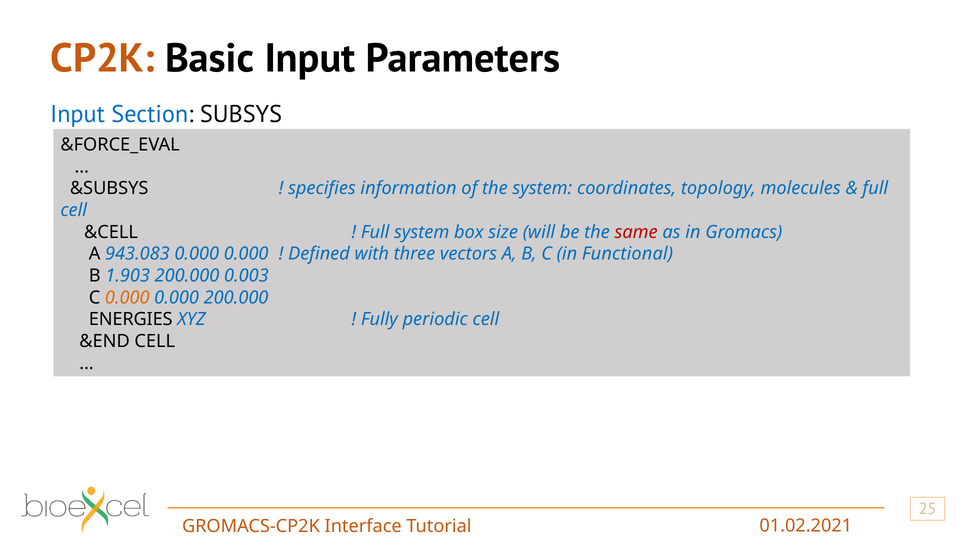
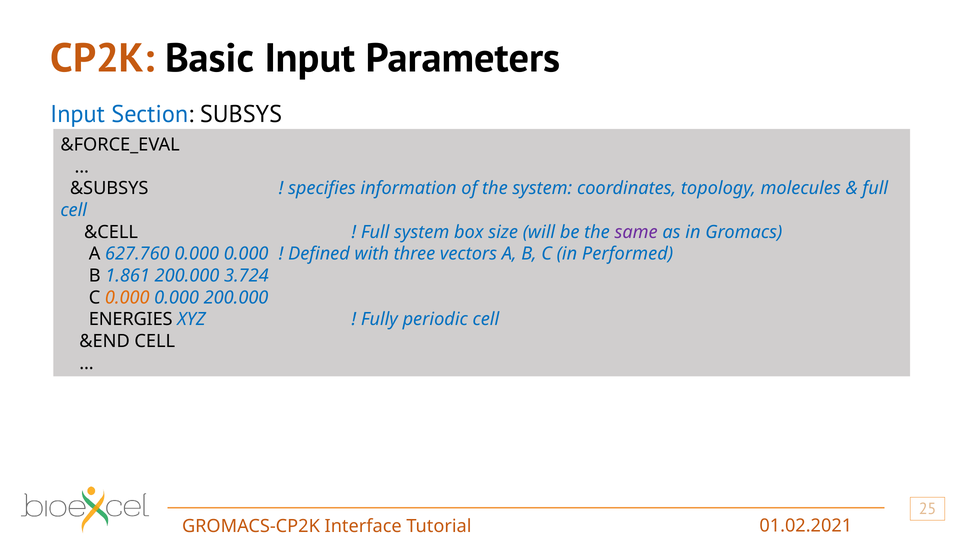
same colour: red -> purple (636, 232)
943.083: 943.083 -> 627.760 (137, 254)
Functional: Functional -> Performed (628, 254)
1.903: 1.903 -> 1.861 (128, 276)
0.003: 0.003 -> 3.724 (246, 276)
